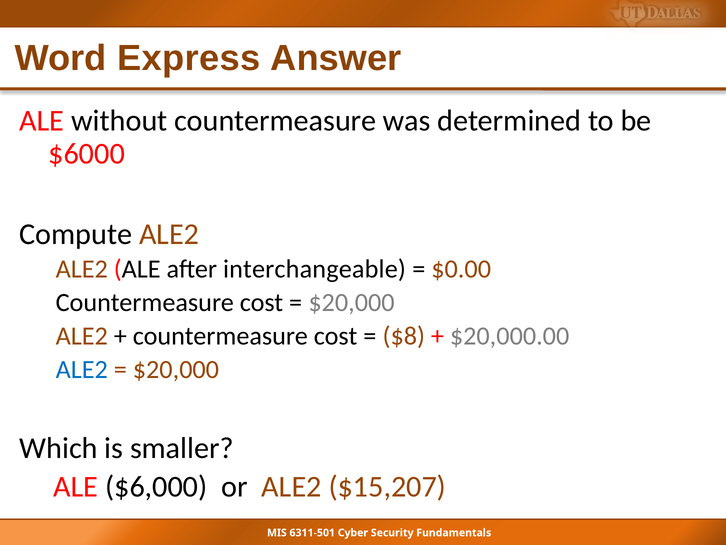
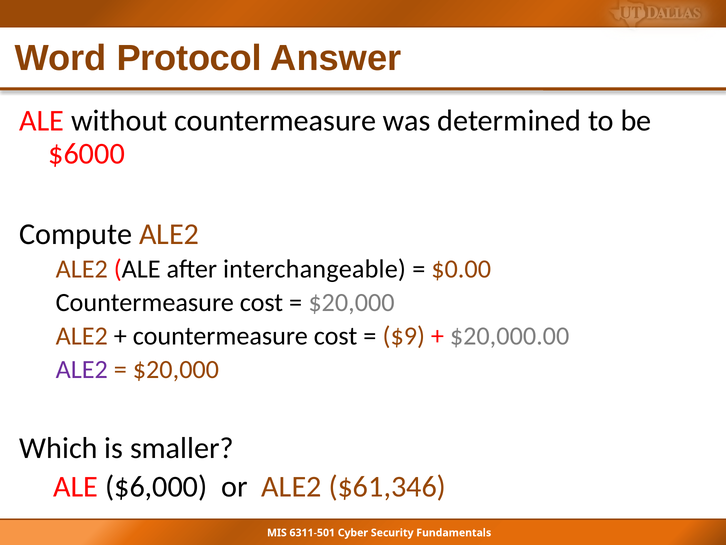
Express: Express -> Protocol (189, 58)
$8: $8 -> $9 (404, 336)
ALE2 colour: blue -> purple (82, 369)
$15,207: $15,207 -> $61,346 (387, 487)
